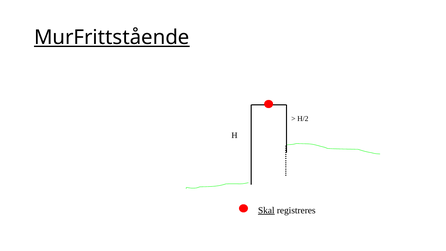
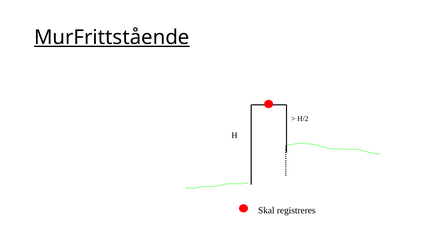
Skal underline: present -> none (266, 210)
